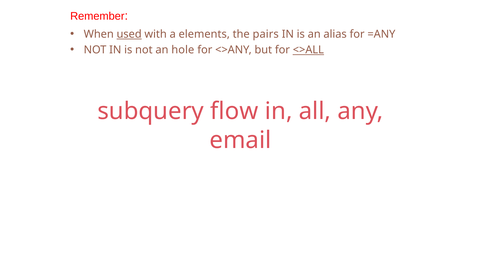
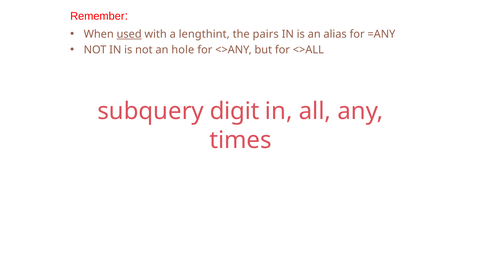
elements: elements -> lengthint (204, 34)
<>ALL underline: present -> none (308, 50)
flow: flow -> digit (235, 111)
email: email -> times (241, 140)
